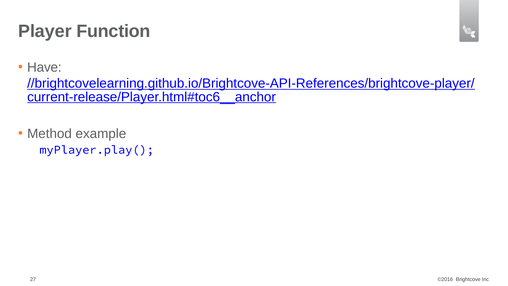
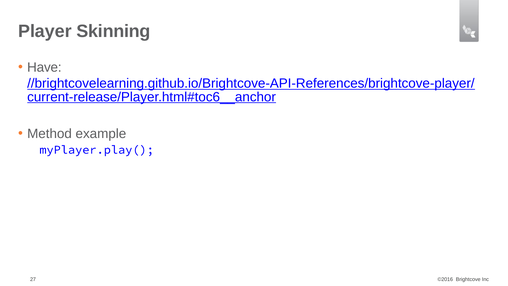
Function: Function -> Skinning (113, 31)
